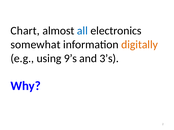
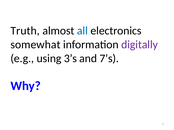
Chart: Chart -> Truth (25, 31)
digitally colour: orange -> purple (140, 45)
9’s: 9’s -> 3’s (70, 59)
3’s: 3’s -> 7’s (109, 59)
